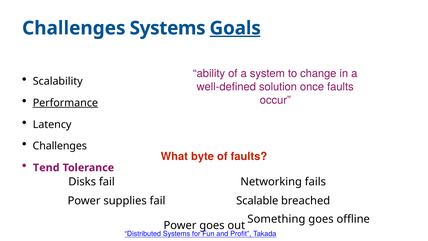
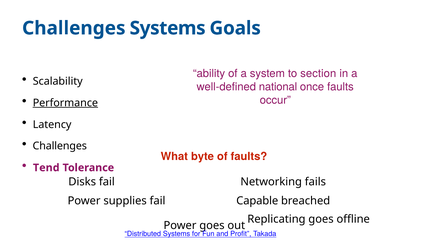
Goals underline: present -> none (235, 28)
change: change -> section (318, 73)
solution: solution -> national (278, 87)
Scalable: Scalable -> Capable (257, 200)
Something: Something -> Replicating (276, 219)
